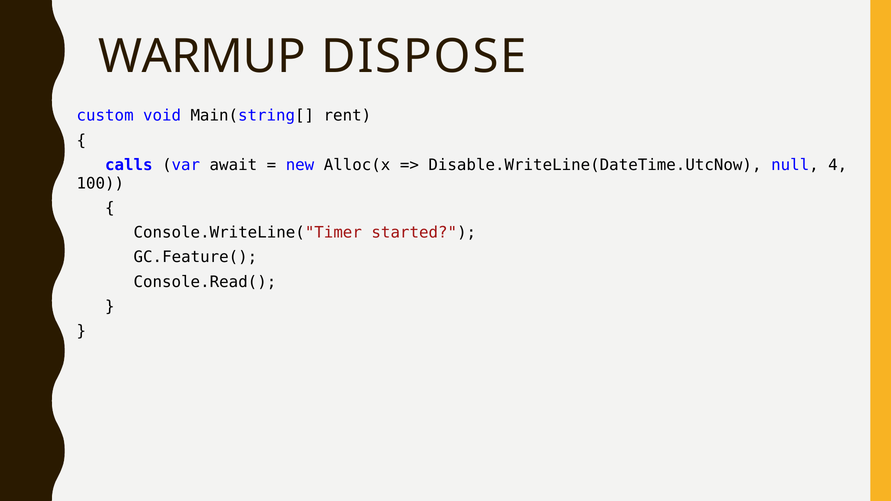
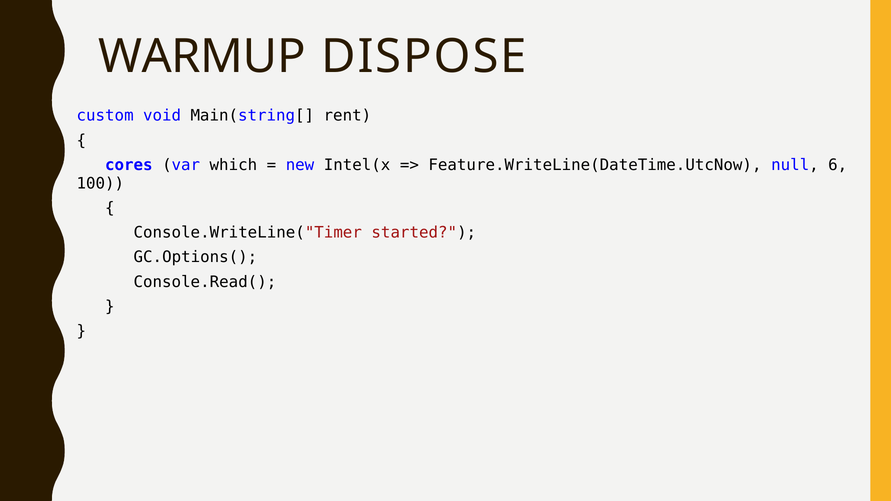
calls: calls -> cores (129, 165)
await: await -> which (233, 165)
Alloc(x: Alloc(x -> Intel(x (357, 165)
Disable.WriteLine(DateTime.UtcNow: Disable.WriteLine(DateTime.UtcNow -> Feature.WriteLine(DateTime.UtcNow (595, 165)
4: 4 -> 6 (838, 165)
GC.Feature(: GC.Feature( -> GC.Options( (195, 257)
